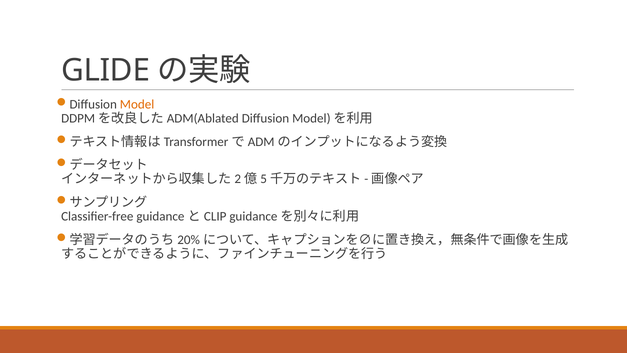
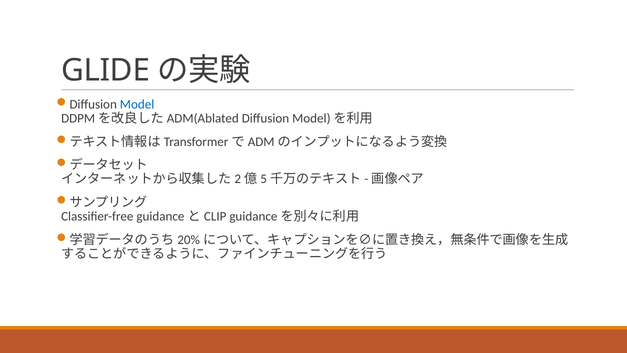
Model colour: orange -> blue (137, 104)
